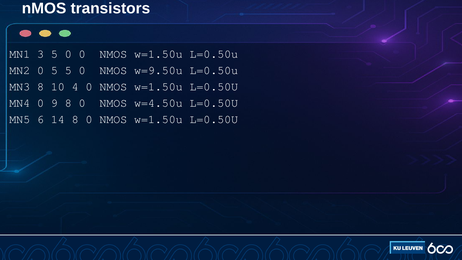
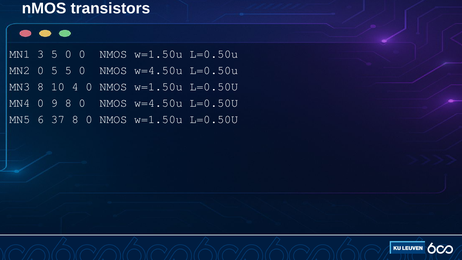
5 0 NMOS w=9.50u: w=9.50u -> w=4.50u (158, 70)
14: 14 -> 37 (58, 119)
